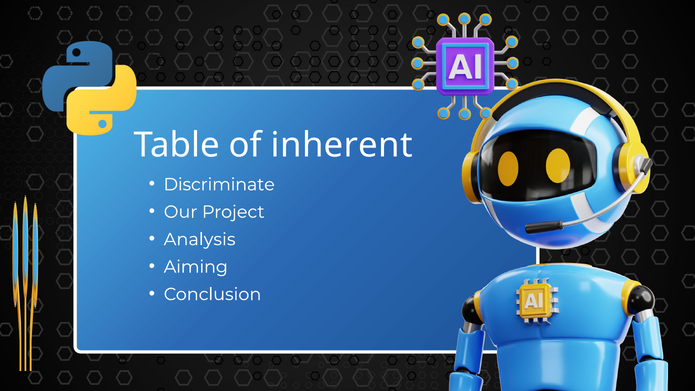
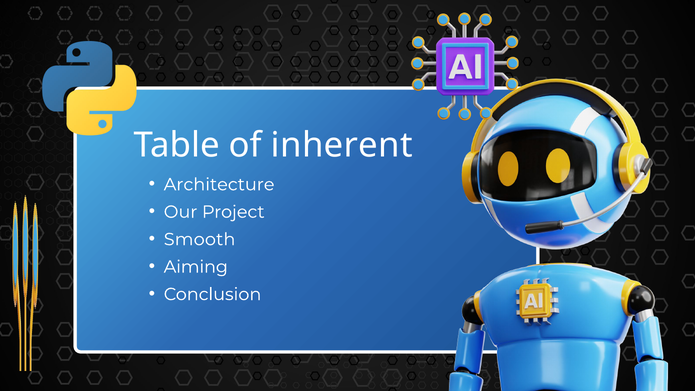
Discriminate: Discriminate -> Architecture (219, 184)
Analysis: Analysis -> Smooth (200, 239)
